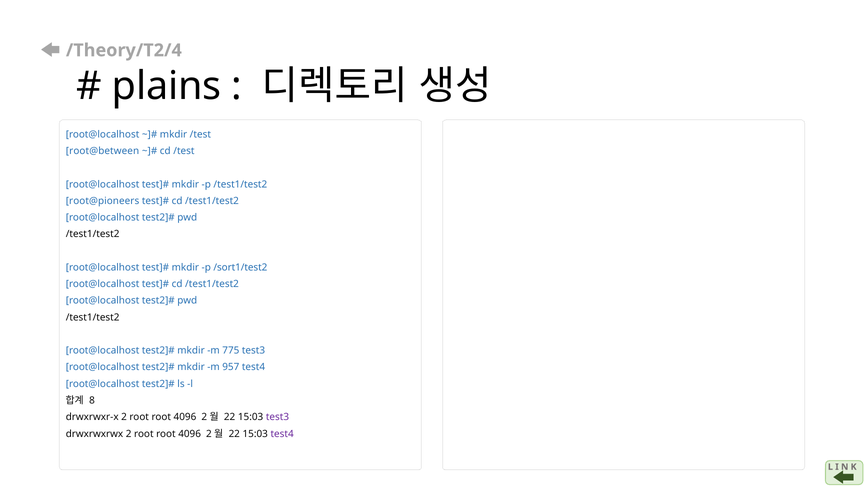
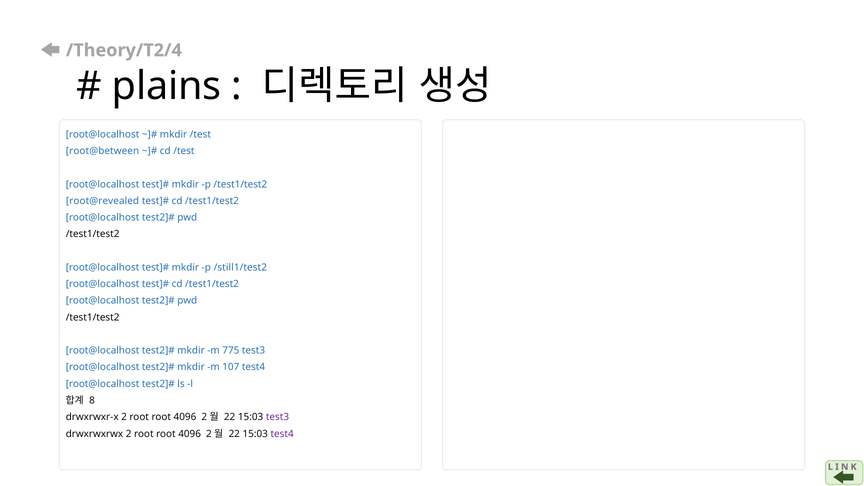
root@pioneers: root@pioneers -> root@revealed (103, 201)
/sort1/test2: /sort1/test2 -> /still1/test2 (240, 267)
957: 957 -> 107 (231, 367)
